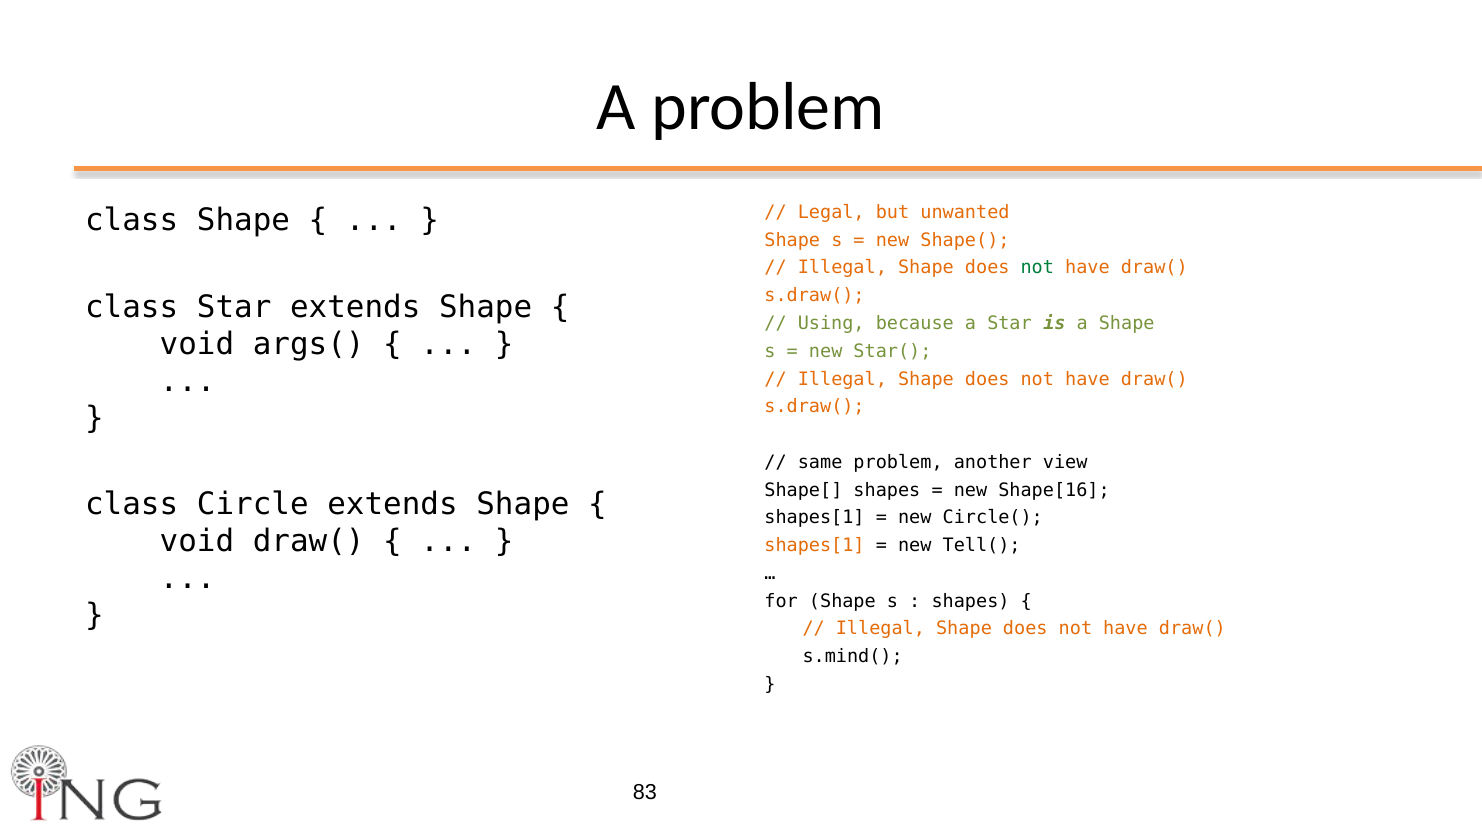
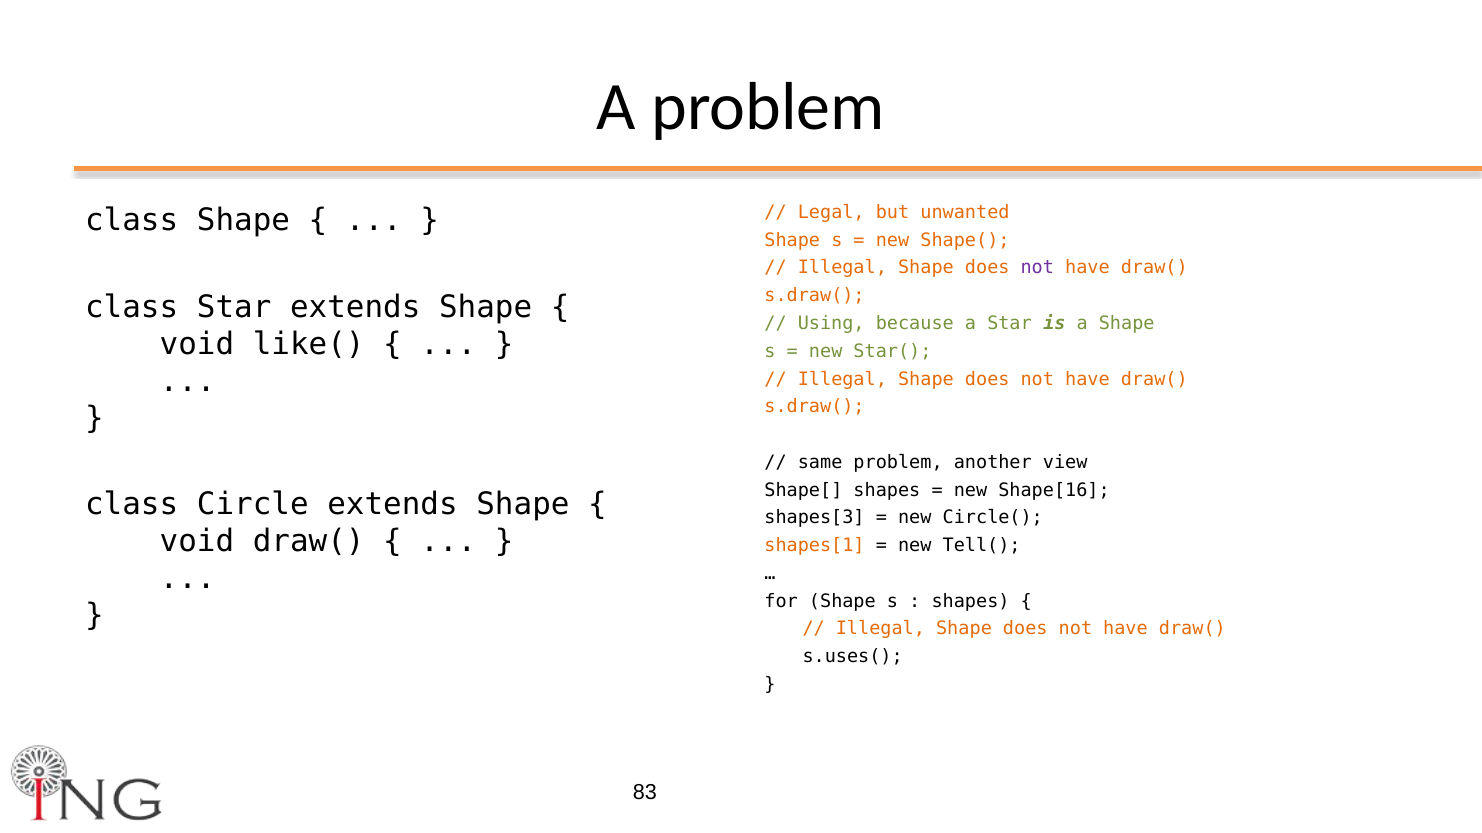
not colour: green -> purple (1037, 268)
args(: args( -> like( (309, 344)
shapes[1: shapes[1 -> shapes[3 (815, 518)
s.mind(: s.mind( -> s.uses( (853, 657)
